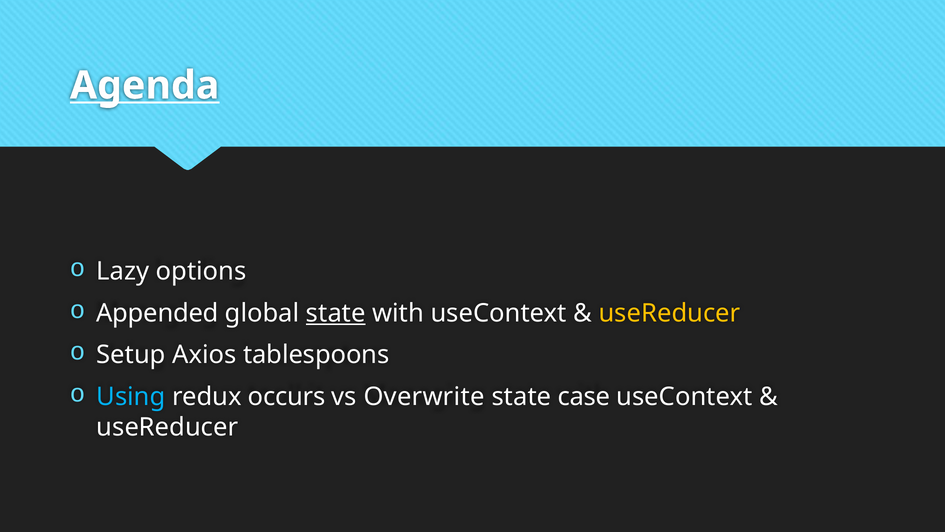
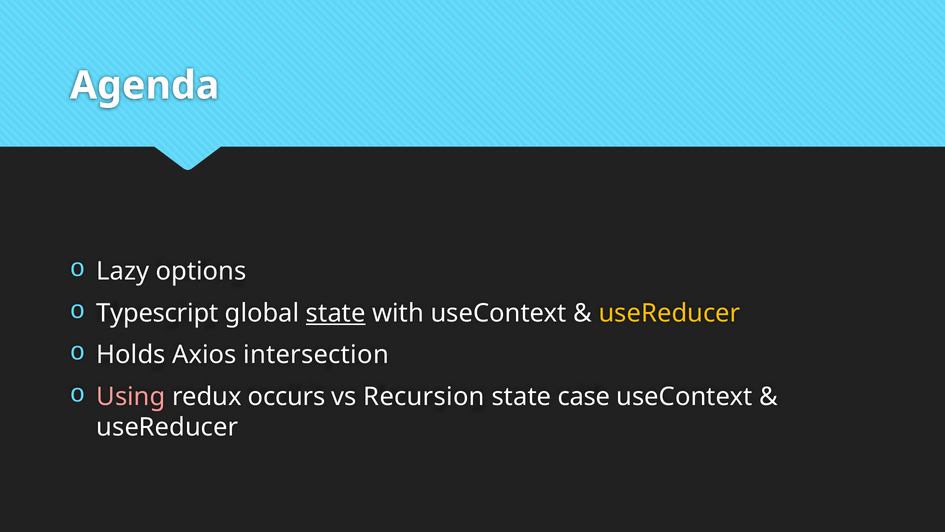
Agenda underline: present -> none (145, 85)
Appended: Appended -> Typescript (157, 313)
Setup: Setup -> Holds (131, 355)
tablespoons: tablespoons -> intersection (316, 355)
Using colour: light blue -> pink (131, 396)
Overwrite: Overwrite -> Recursion (424, 396)
